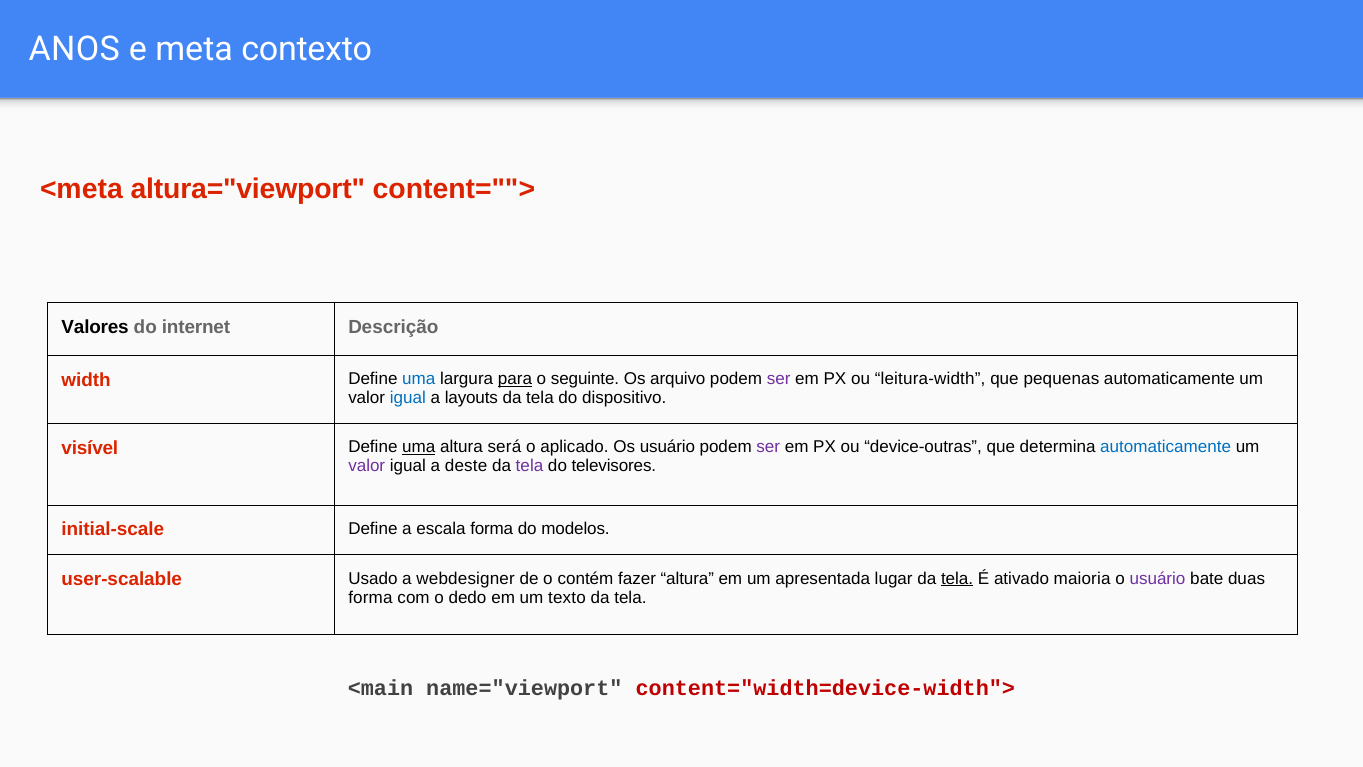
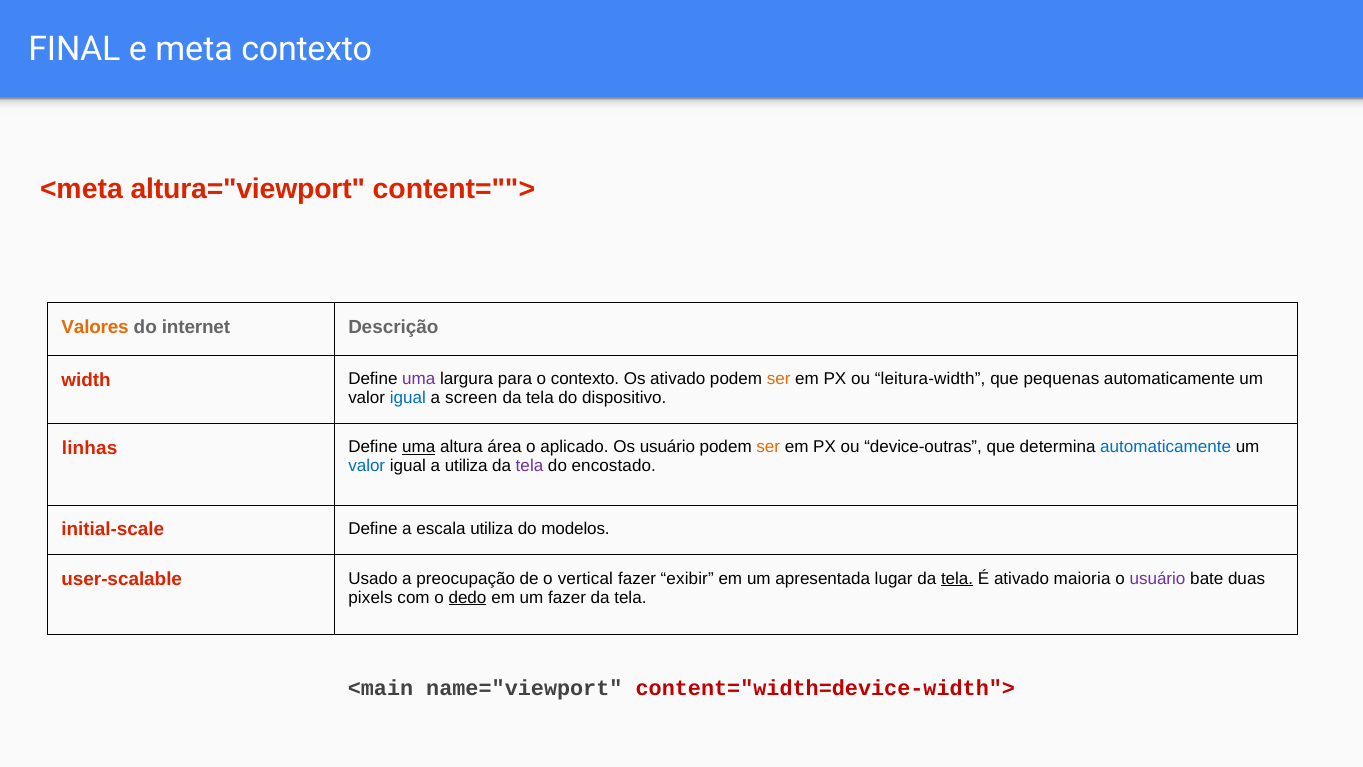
ANOS: ANOS -> FINAL (74, 50)
Valores colour: black -> orange (95, 327)
uma colour: blue -> purple (419, 379)
para underline: present -> none (515, 379)
o seguinte: seguinte -> contexto (585, 379)
Os arquivo: arquivo -> ativado (678, 379)
ser colour: purple -> orange (779, 379)
layouts: layouts -> screen (471, 398)
visível: visível -> linhas (90, 448)
será: será -> área (504, 447)
ser colour: purple -> orange (768, 447)
valor colour: purple -> blue (367, 466)
a deste: deste -> utiliza (466, 466)
televisores: televisores -> encostado (614, 466)
escala forma: forma -> utiliza (492, 528)
webdesigner: webdesigner -> preocupação (466, 578)
contém: contém -> vertical (585, 578)
fazer altura: altura -> exibir (687, 578)
forma: forma -> pixels (370, 597)
dedo underline: none -> present (467, 597)
um texto: texto -> fazer (567, 597)
